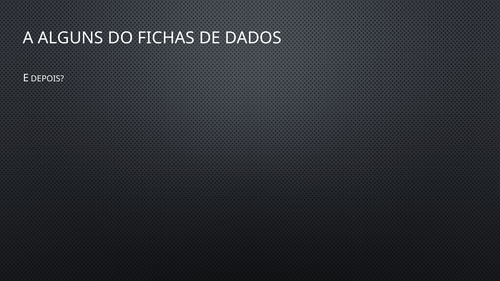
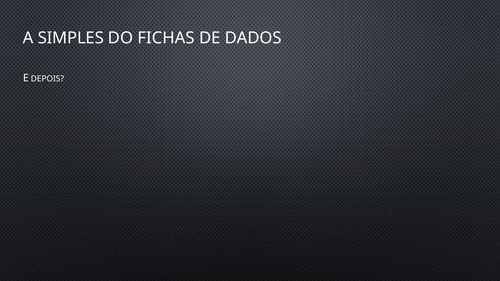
ALGUNS: ALGUNS -> SIMPLES (71, 38)
